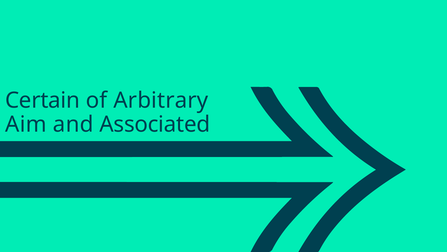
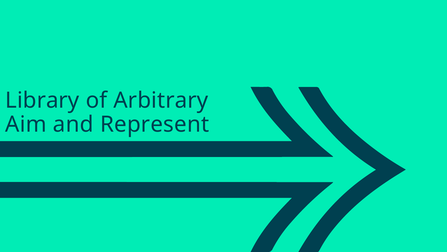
Certain: Certain -> Library (42, 100)
Associated: Associated -> Represent (155, 124)
